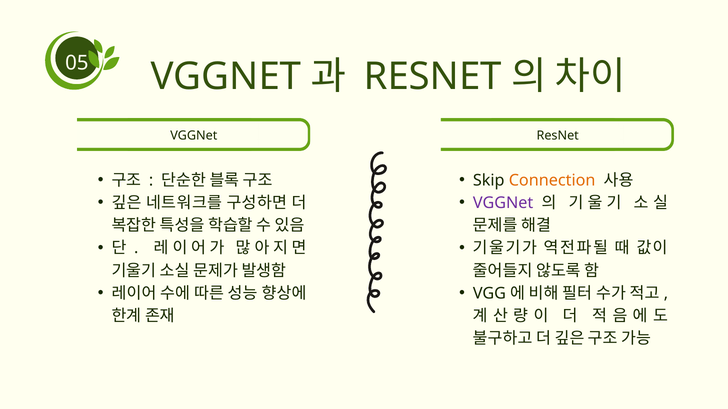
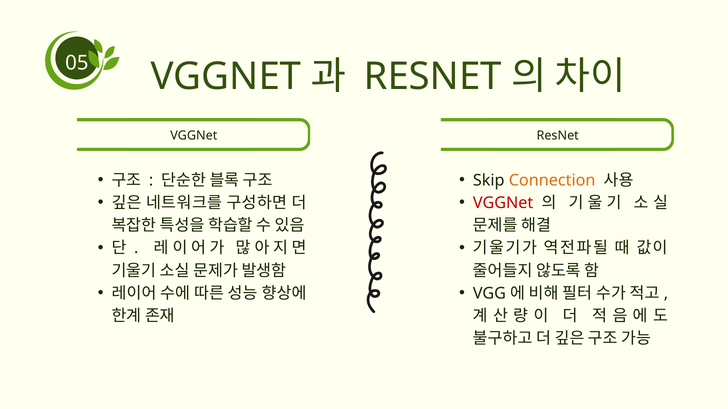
VGGNet colour: purple -> red (503, 203)
